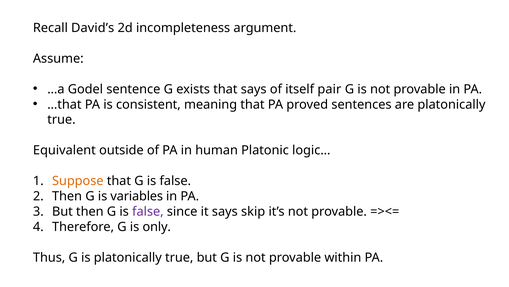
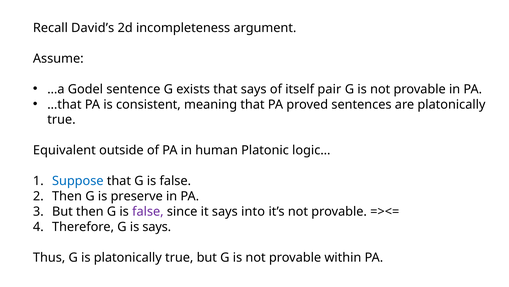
Suppose colour: orange -> blue (78, 181)
variables: variables -> preserve (137, 196)
skip: skip -> into (253, 211)
is only: only -> says (157, 226)
